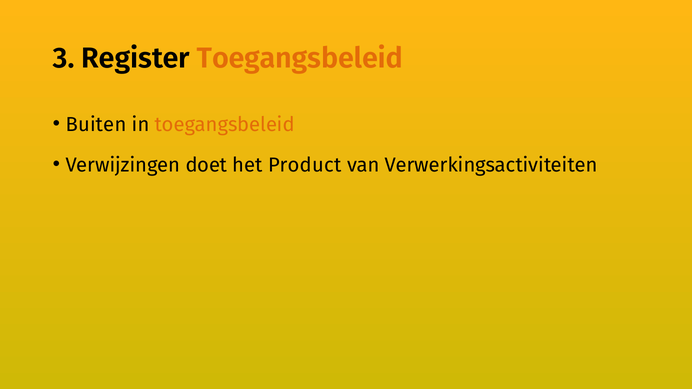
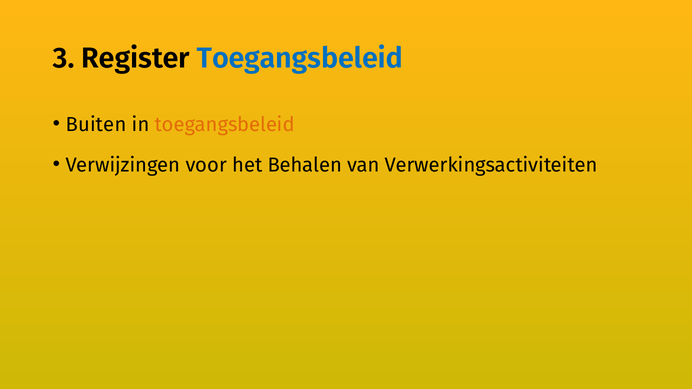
Toegangsbeleid colour: orange -> blue (300, 58)
doet: doet -> voor (206, 165)
Product: Product -> Behalen (305, 165)
